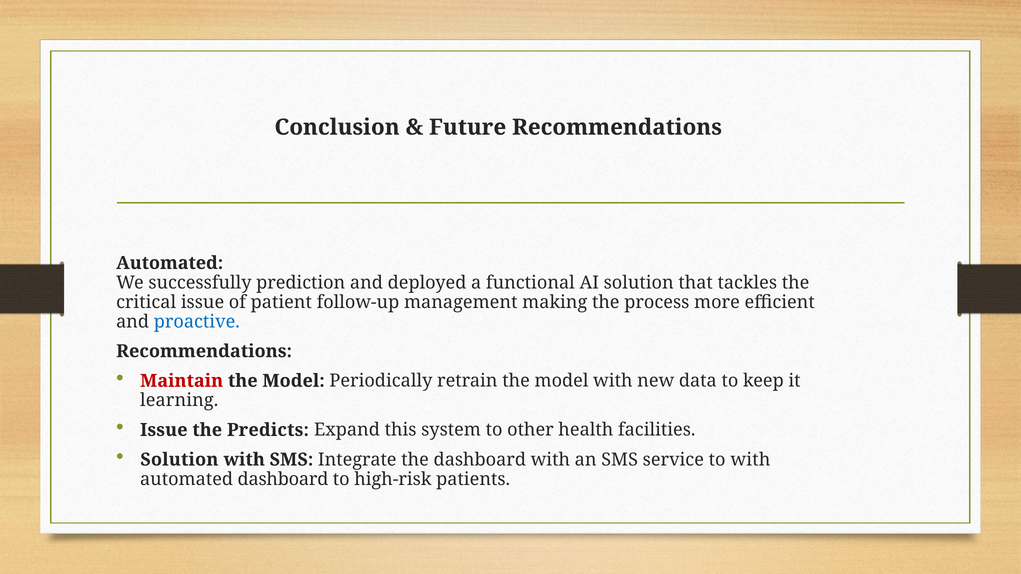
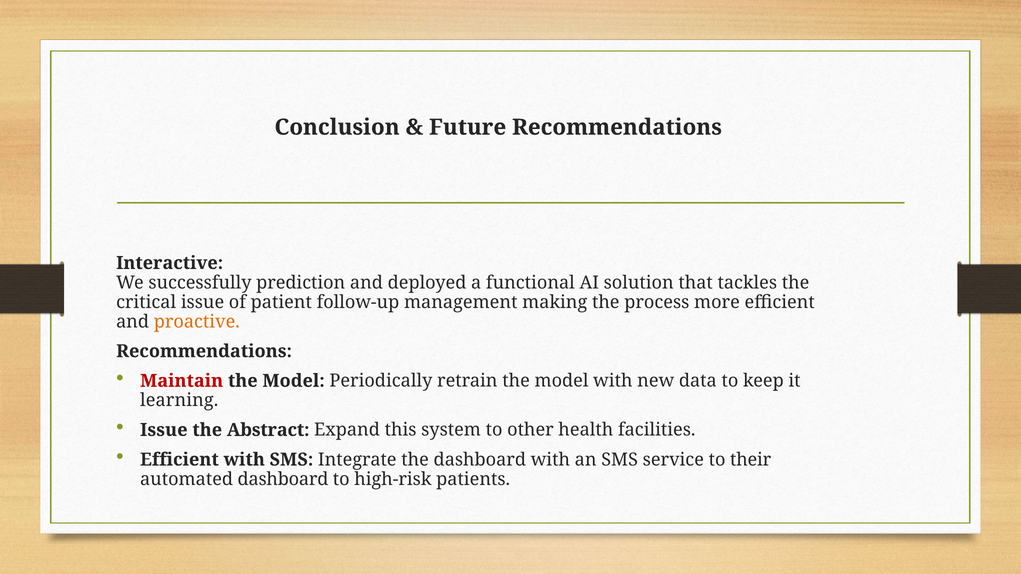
Automated: Automated -> Interactive (170, 263)
proactive colour: blue -> orange (197, 322)
Predicts: Predicts -> Abstract (268, 430)
Solution: Solution -> Efficient (179, 460)
to with: with -> their (751, 460)
